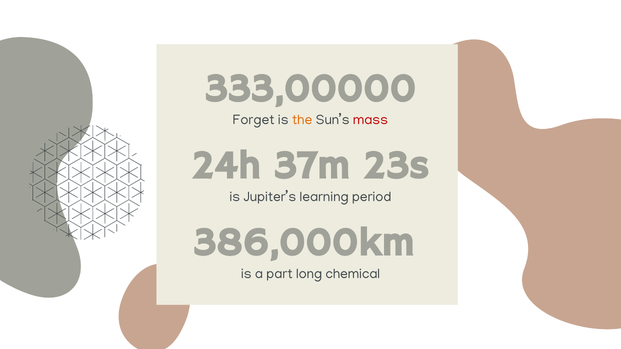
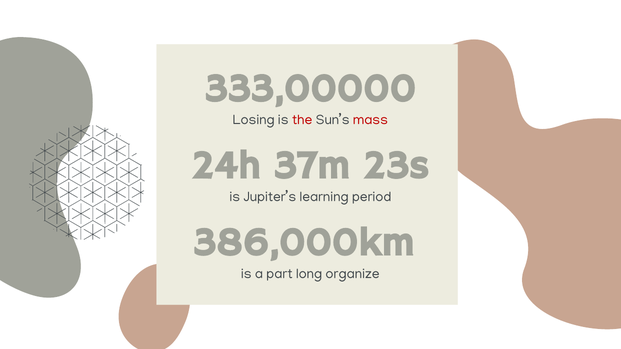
Forget: Forget -> Losing (254, 120)
the colour: orange -> red (302, 120)
chemical: chemical -> organize (353, 274)
